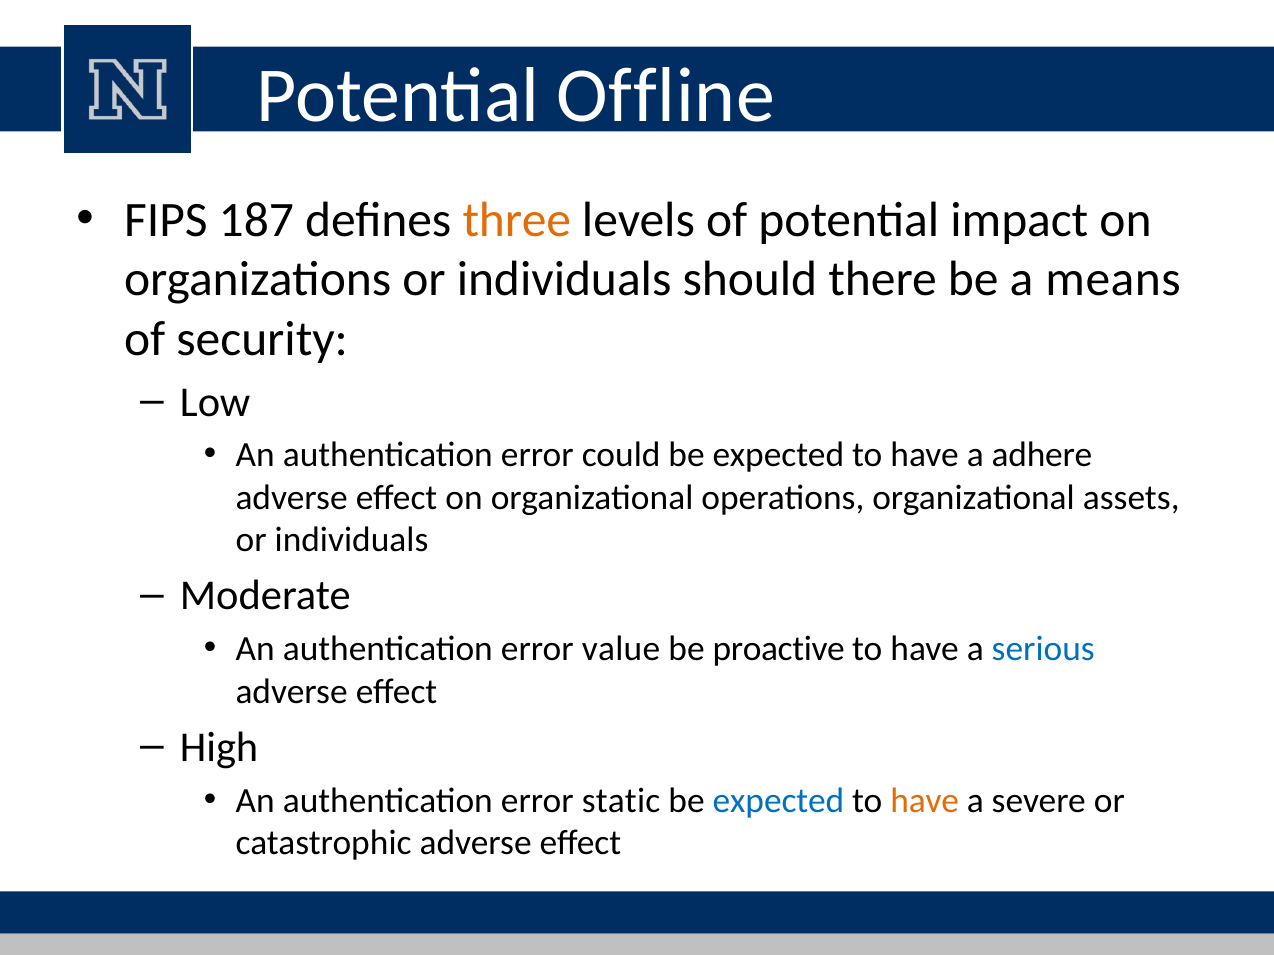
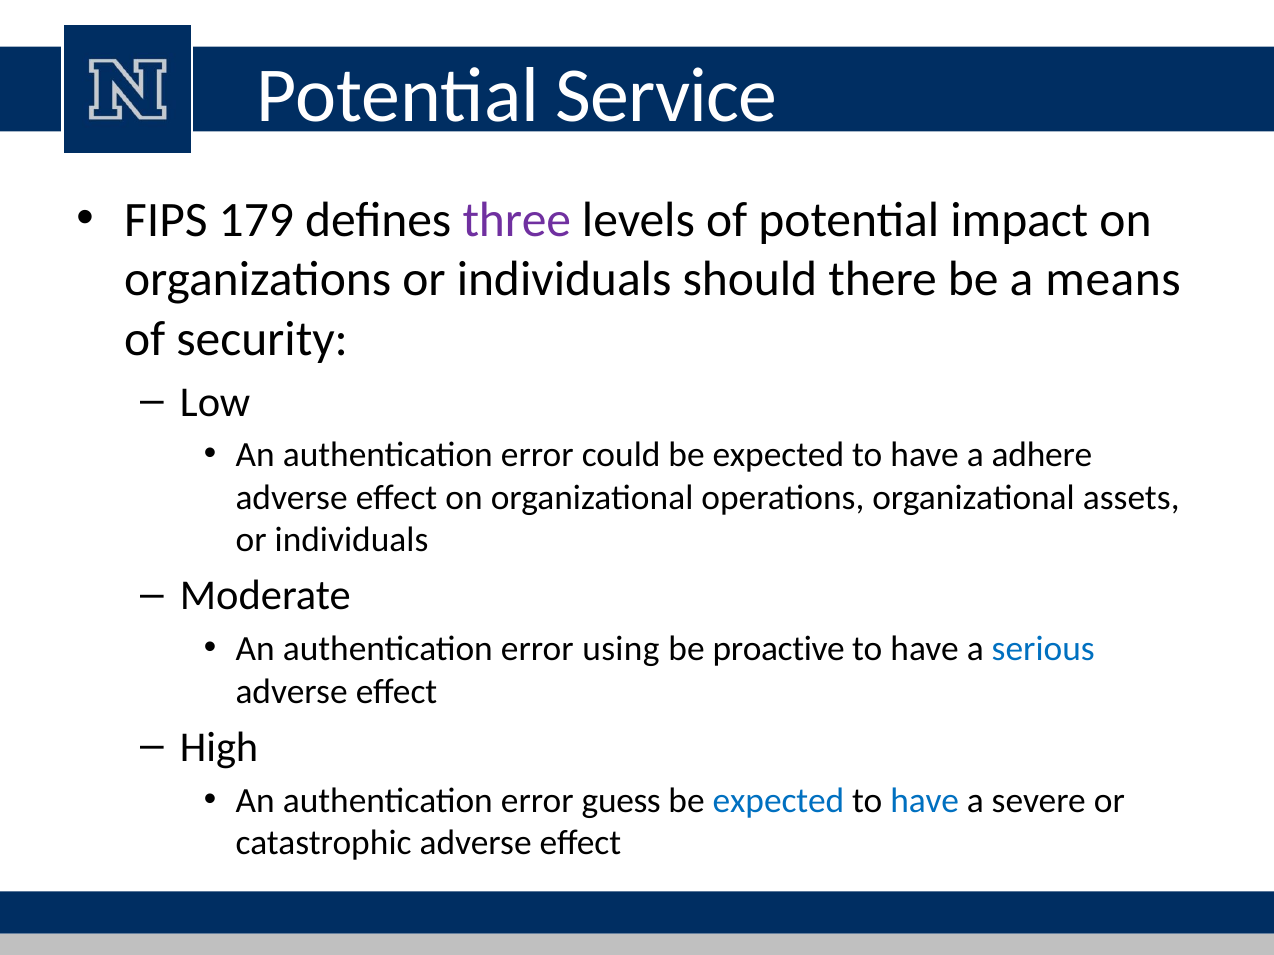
Offline: Offline -> Service (666, 96)
187: 187 -> 179 (256, 220)
three colour: orange -> purple (517, 220)
value: value -> using (621, 649)
static: static -> guess (621, 801)
have colour: orange -> blue (925, 801)
